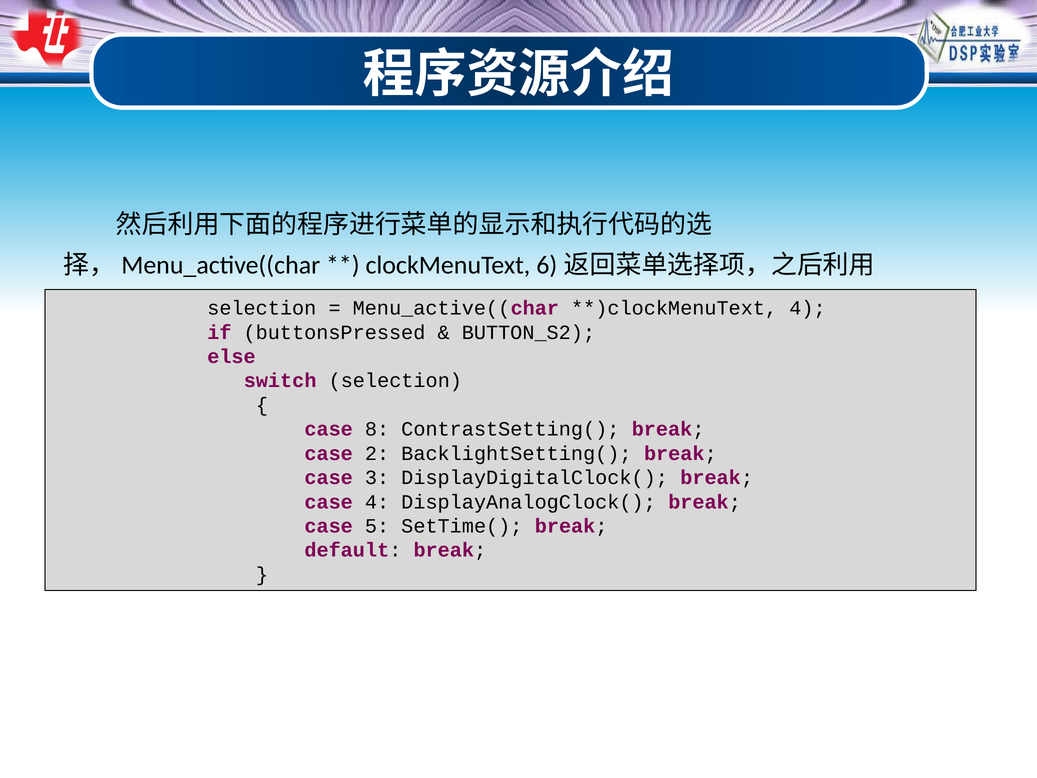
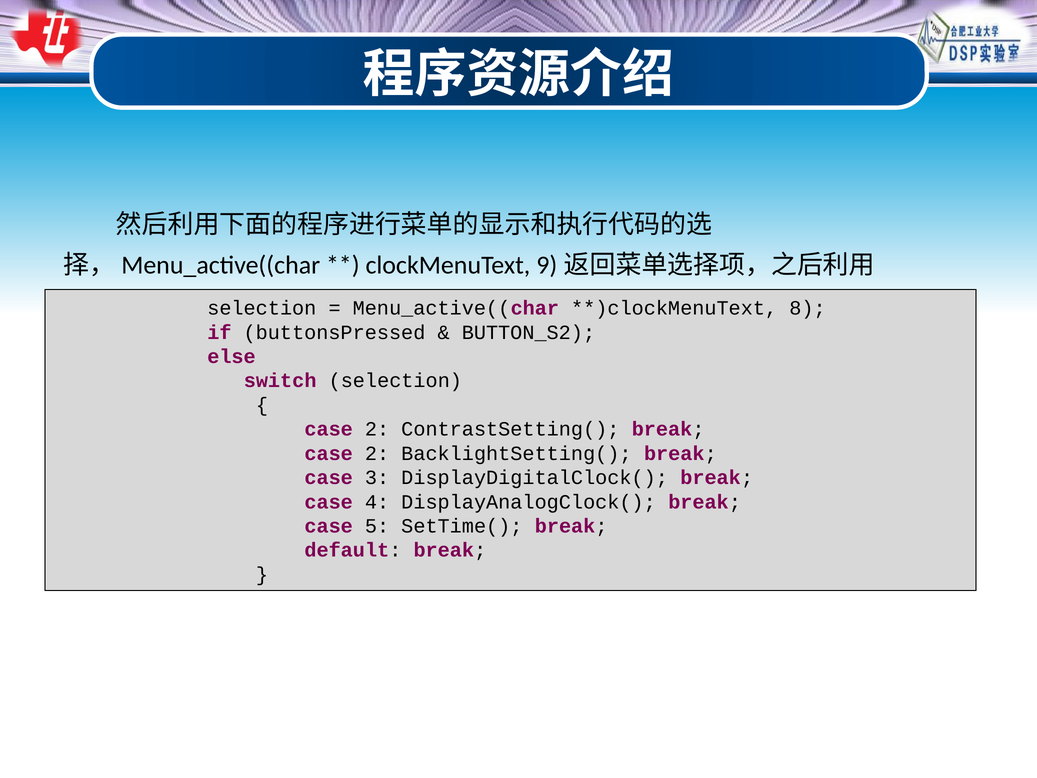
6: 6 -> 9 (547, 265)
4: 4 -> 8 (807, 308)
8: 8 -> 2 (377, 429)
